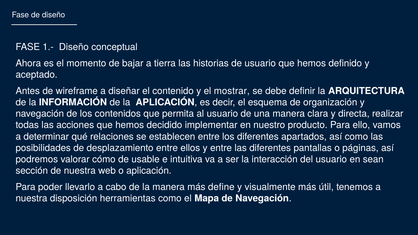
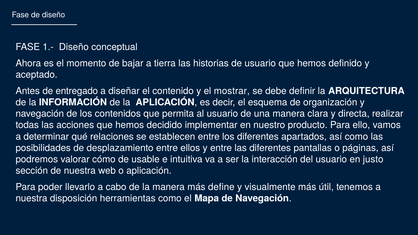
wireframe: wireframe -> entregado (77, 91)
sean: sean -> justo (373, 159)
